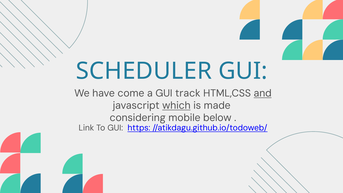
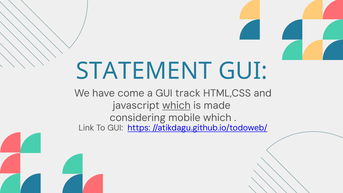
SCHEDULER: SCHEDULER -> STATEMENT (144, 71)
and underline: present -> none (263, 93)
mobile below: below -> which (217, 118)
